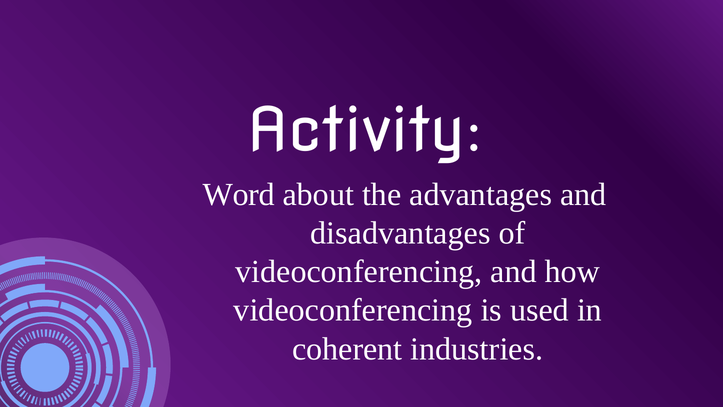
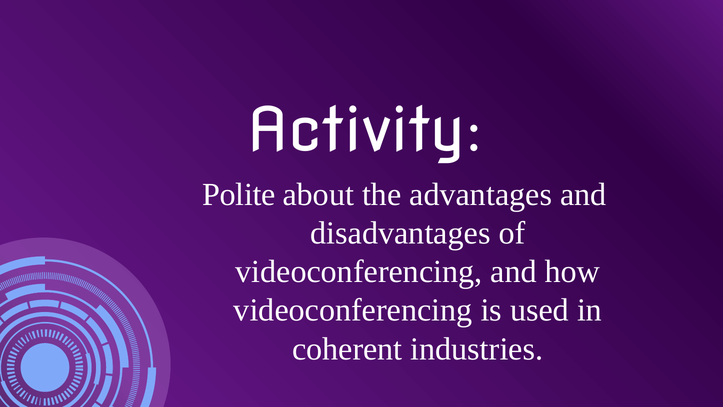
Word: Word -> Polite (239, 194)
